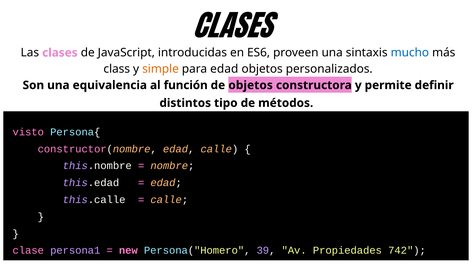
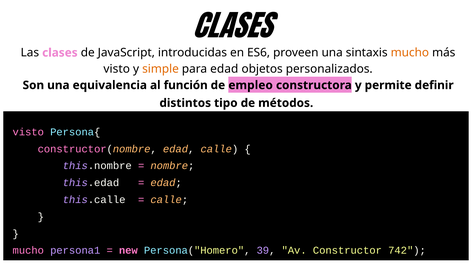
mucho colour: blue -> orange (410, 53)
class: class -> visto (117, 69)
de objetos: objetos -> empleo (251, 85)
clase: clase -> mucho (28, 251)
Propiedades: Propiedades -> Constructor (347, 251)
